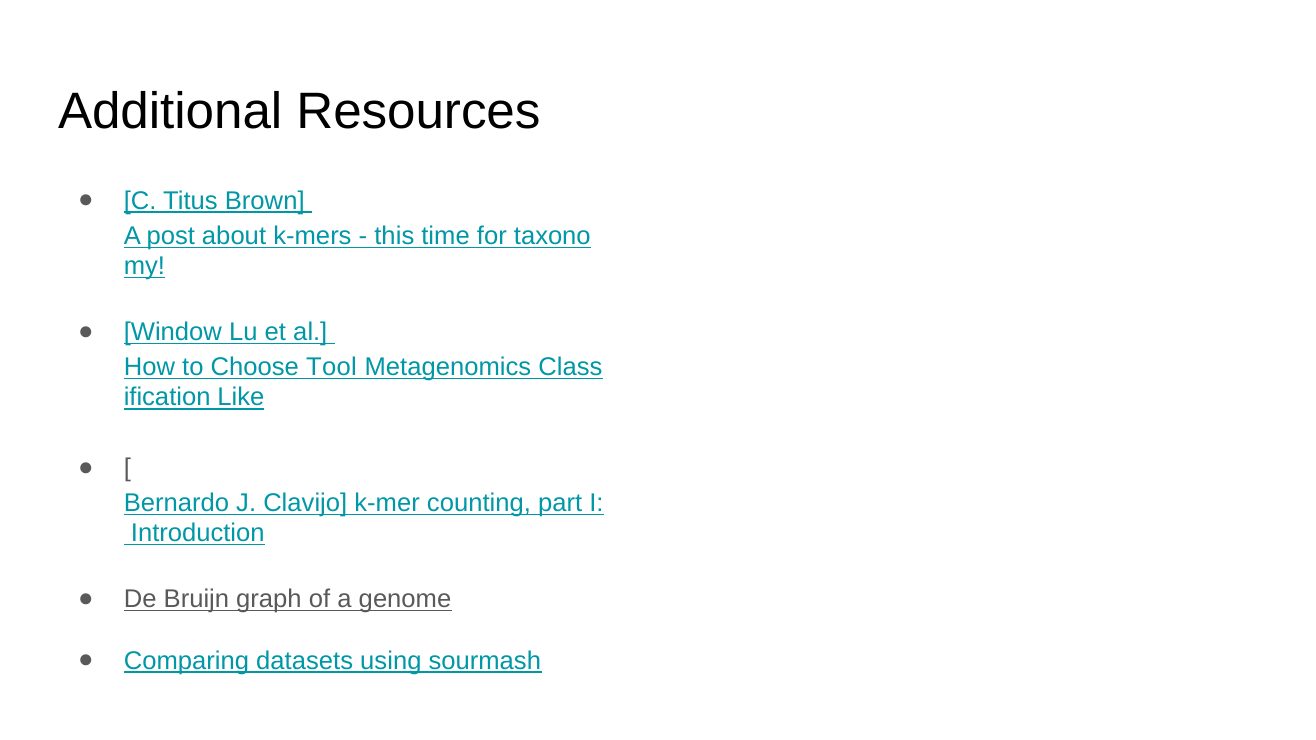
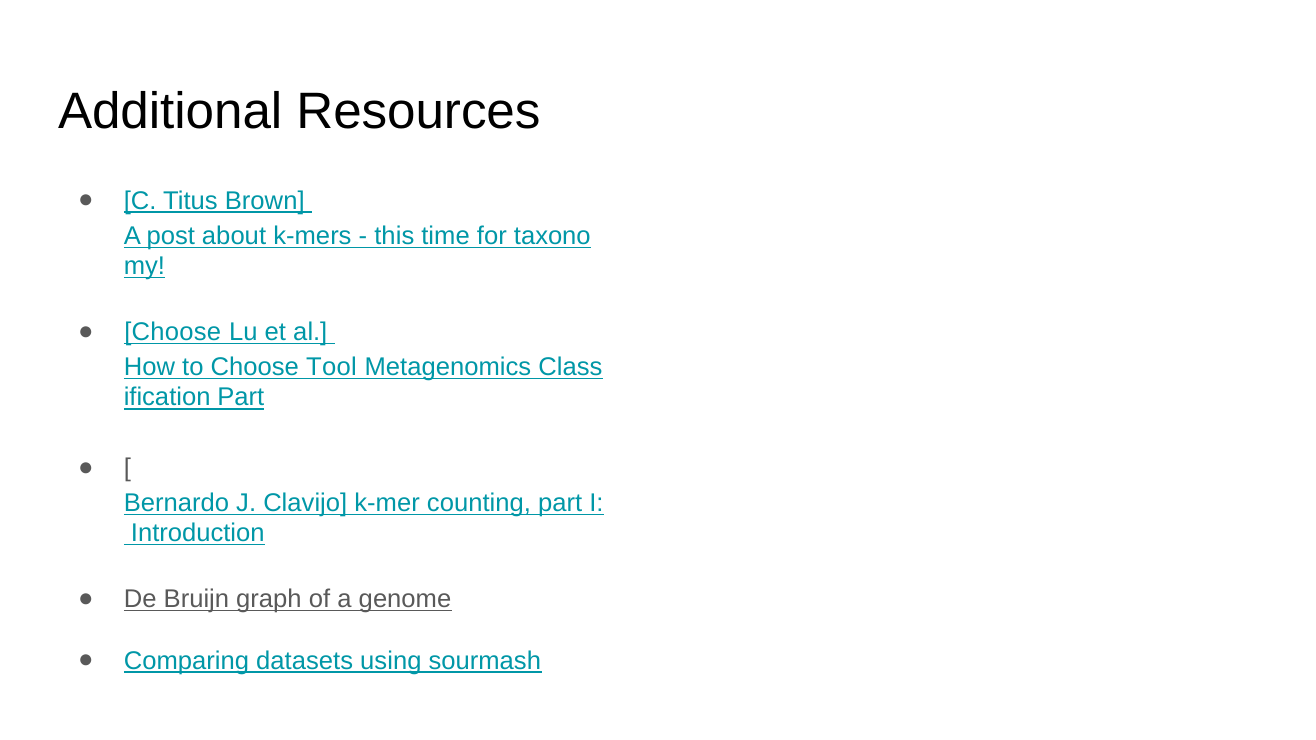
Window: Window -> Choose (173, 332)
Like: Like -> Part (241, 398)
